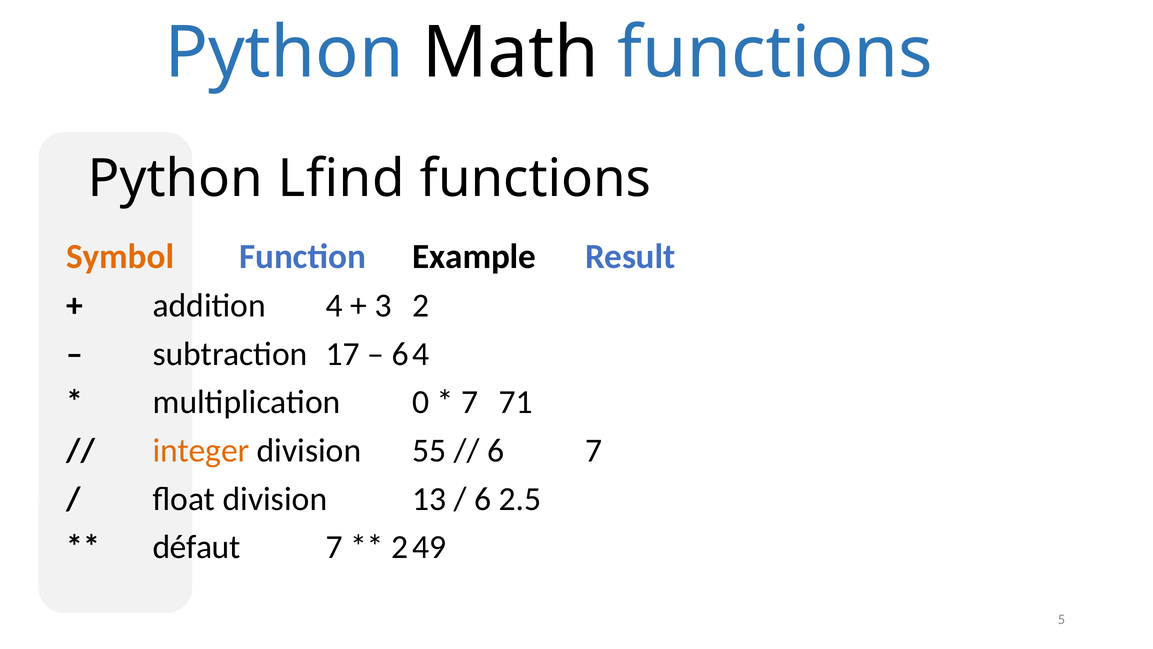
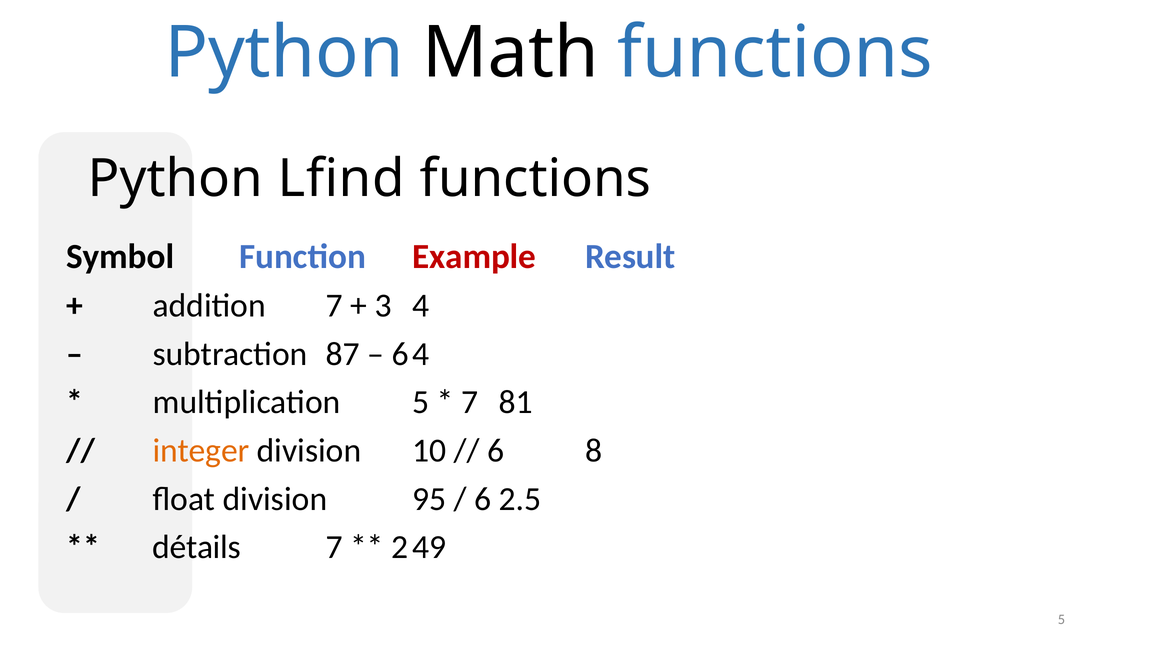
Symbol colour: orange -> black (120, 256)
Example colour: black -> red (474, 256)
addition 4: 4 -> 7 (334, 306)
2: 2 -> 4 (421, 306)
17: 17 -> 87 (343, 354)
multiplication 0: 0 -> 5 (421, 402)
71: 71 -> 81 (516, 402)
55: 55 -> 10 (429, 450)
6 7: 7 -> 8 (594, 450)
13: 13 -> 95 (429, 499)
défaut: défaut -> détails (197, 547)
